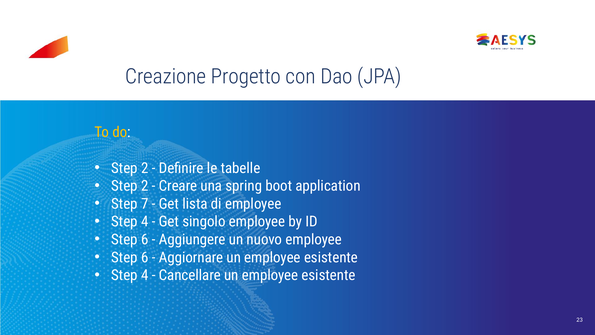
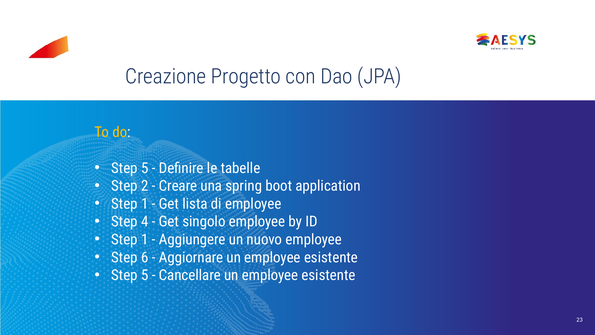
2: 2 -> 5 (145, 168)
7: 7 -> 1 (145, 204)
6: 6 -> 1 (145, 239)
4: 4 -> 5 (145, 275)
